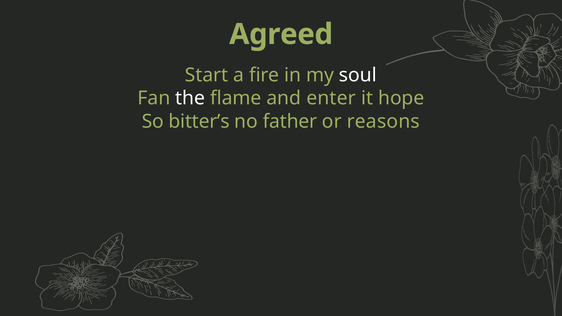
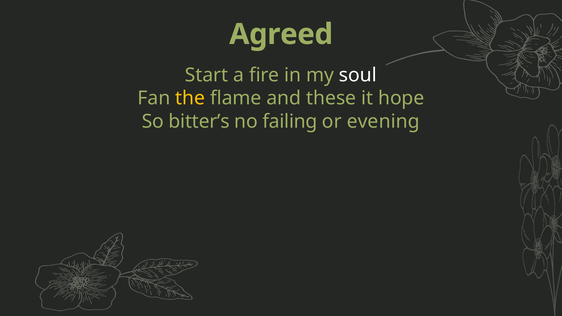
the colour: white -> yellow (190, 98)
enter: enter -> these (331, 98)
father: father -> failing (290, 121)
reasons: reasons -> evening (383, 121)
